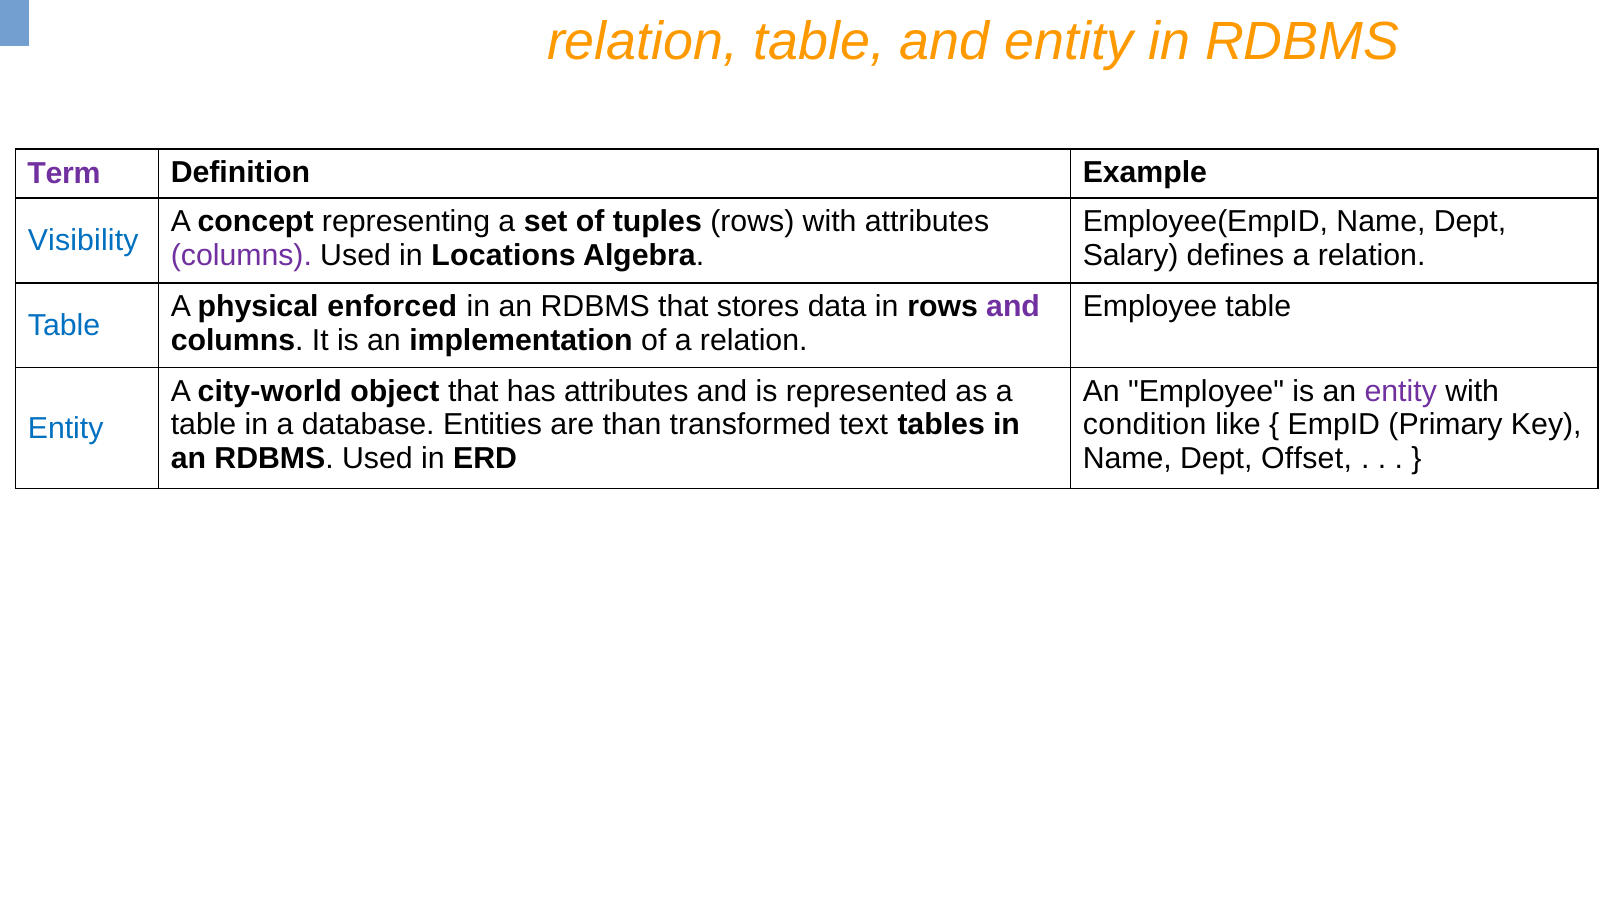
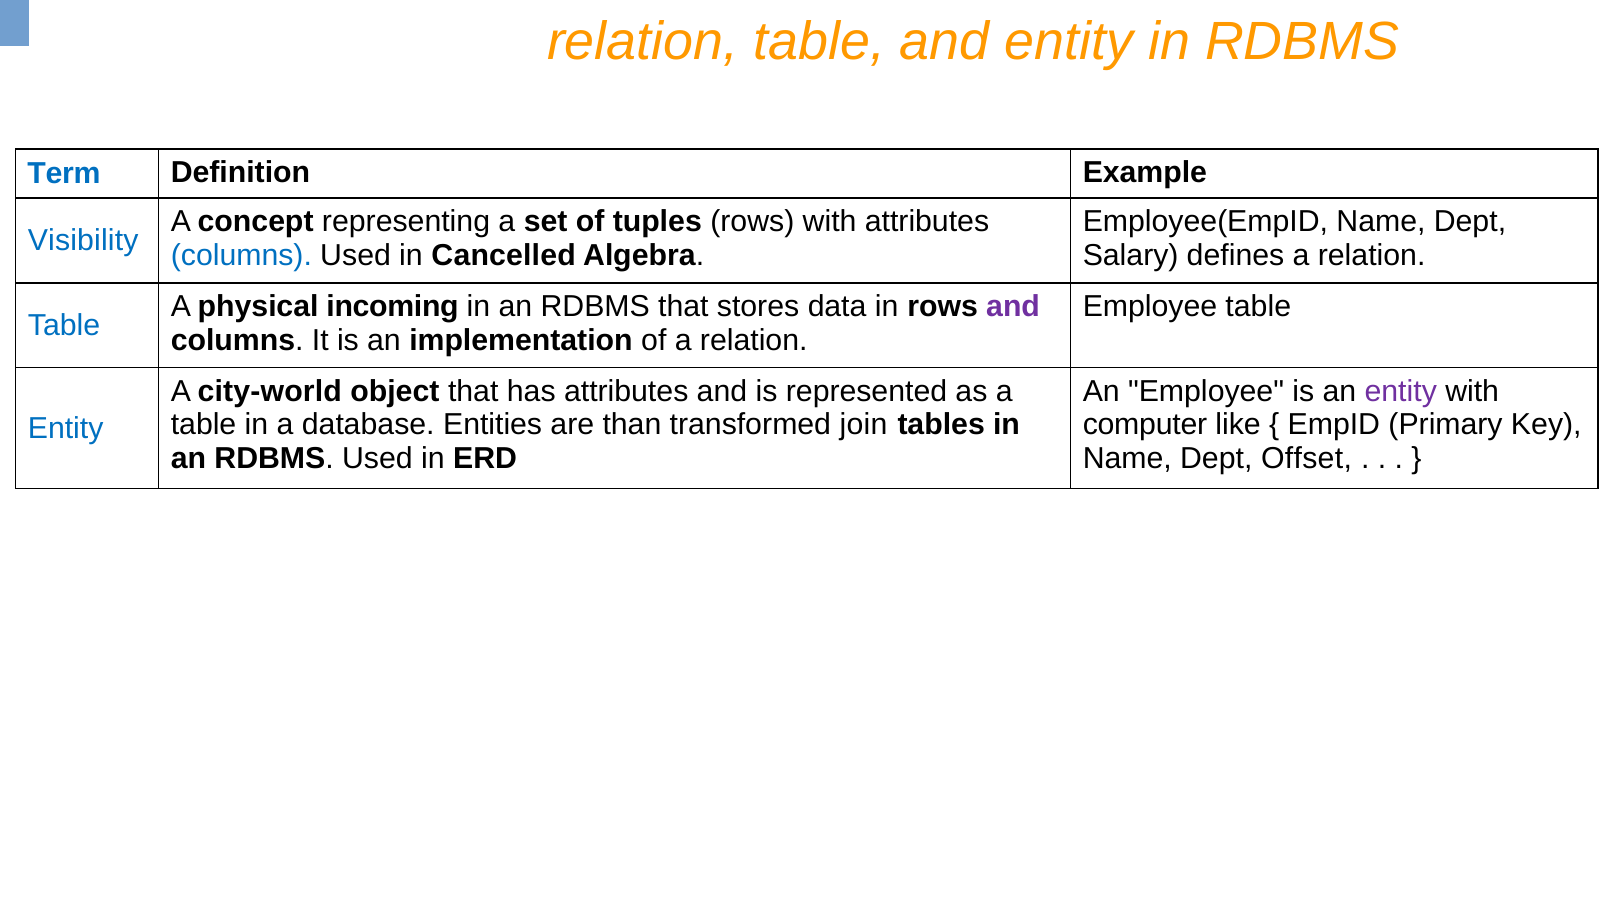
Term colour: purple -> blue (64, 174)
columns colour: purple -> blue (241, 255)
Locations: Locations -> Cancelled (504, 255)
enforced: enforced -> incoming (393, 306)
text: text -> join (864, 425)
condition: condition -> computer (1145, 425)
